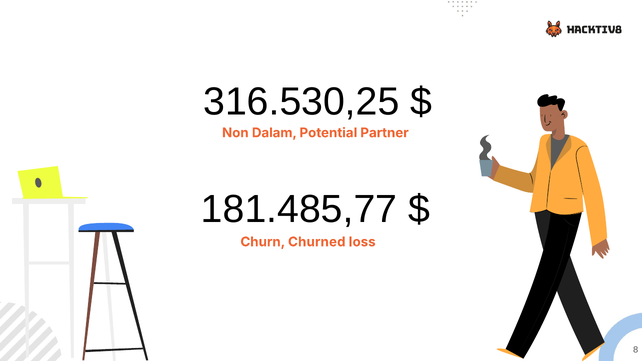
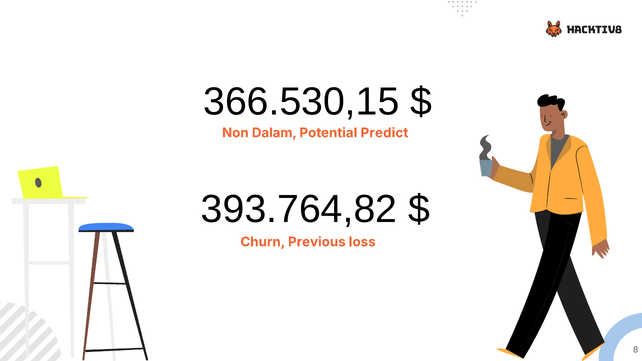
316.530,25: 316.530,25 -> 366.530,15 (301, 102)
Partner: Partner -> Predict (384, 133)
181.485,77: 181.485,77 -> 393.764,82 (299, 209)
Churned: Churned -> Previous (317, 242)
